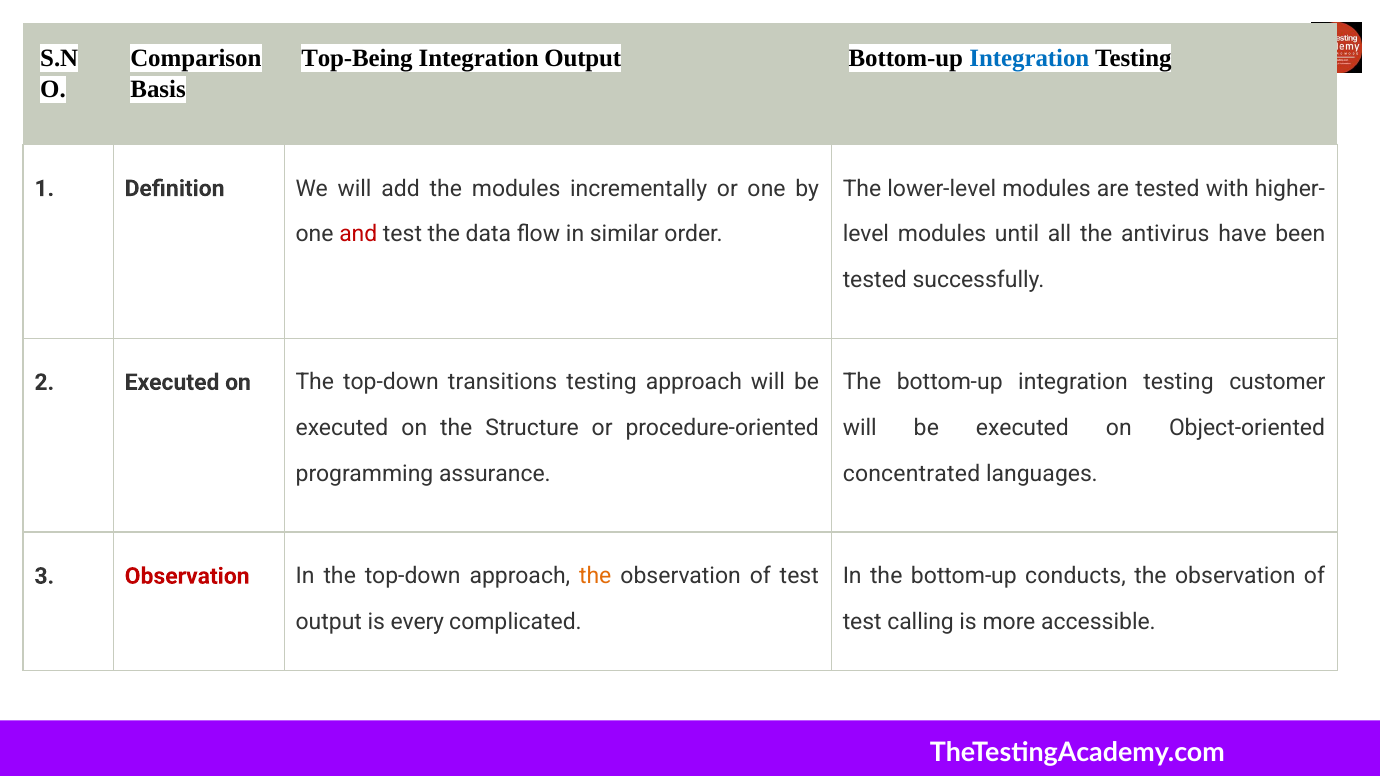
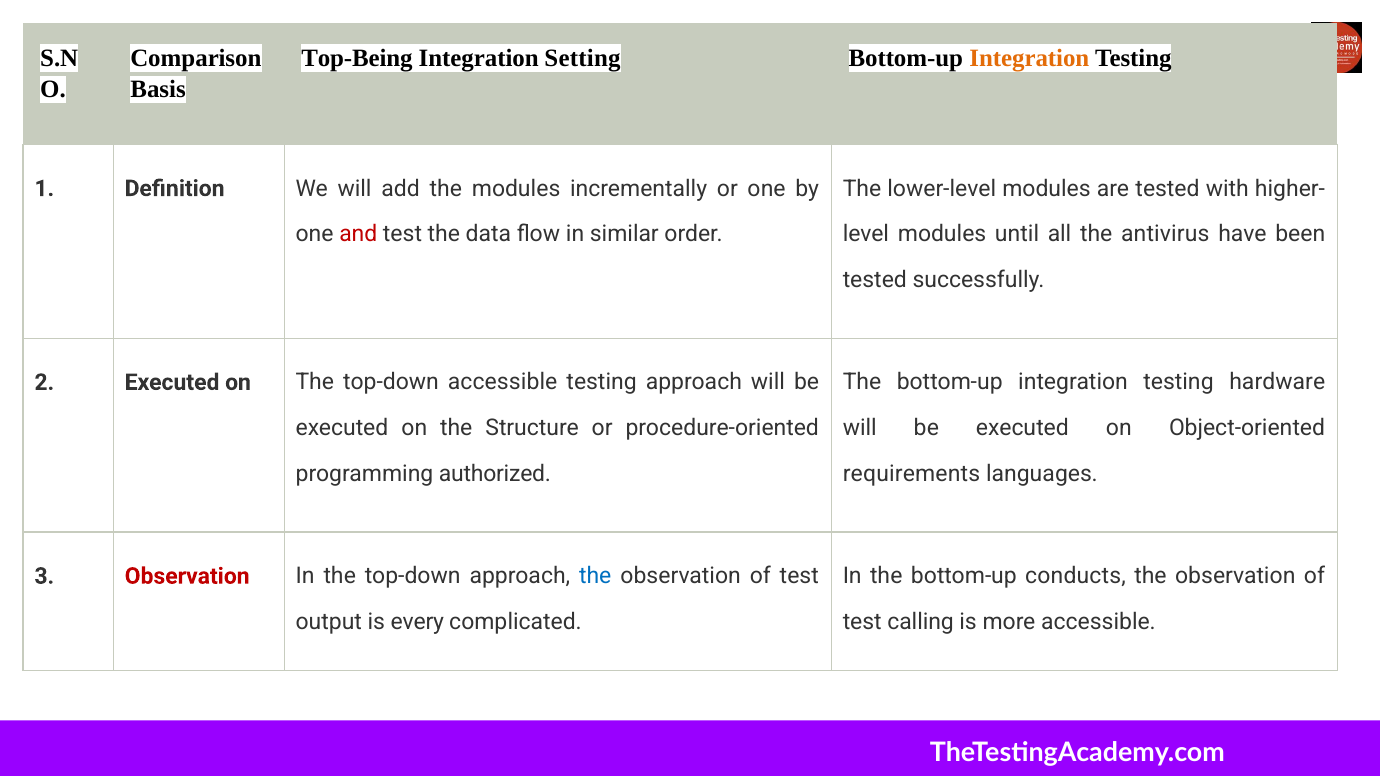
Integration Output: Output -> Setting (583, 58)
Integration colour: blue -> orange (1029, 58)
customer: customer -> hardware (1277, 382)
top-down transitions: transitions -> accessible (503, 382)
assurance: assurance -> authorized (495, 474)
concentrated: concentrated -> requirements (912, 474)
the colour: orange -> blue (595, 576)
